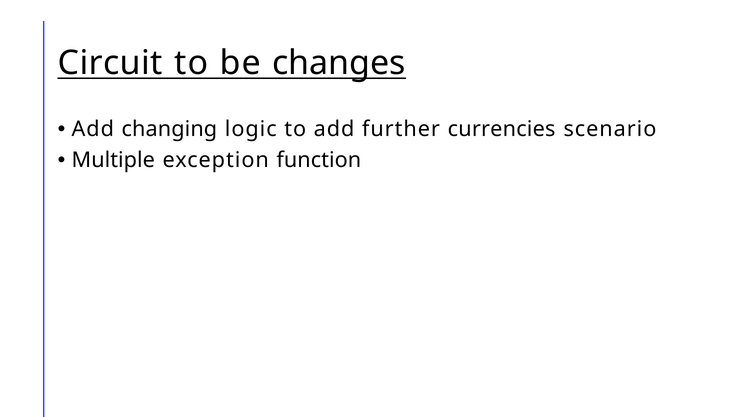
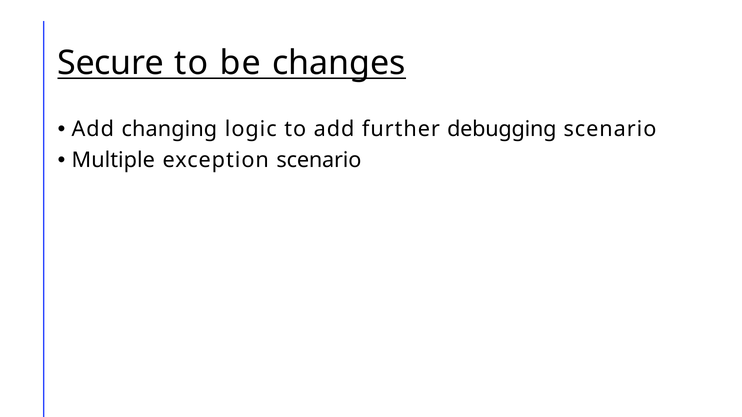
Circuit: Circuit -> Secure (111, 63)
currencies: currencies -> debugging (502, 129)
exception function: function -> scenario (319, 160)
